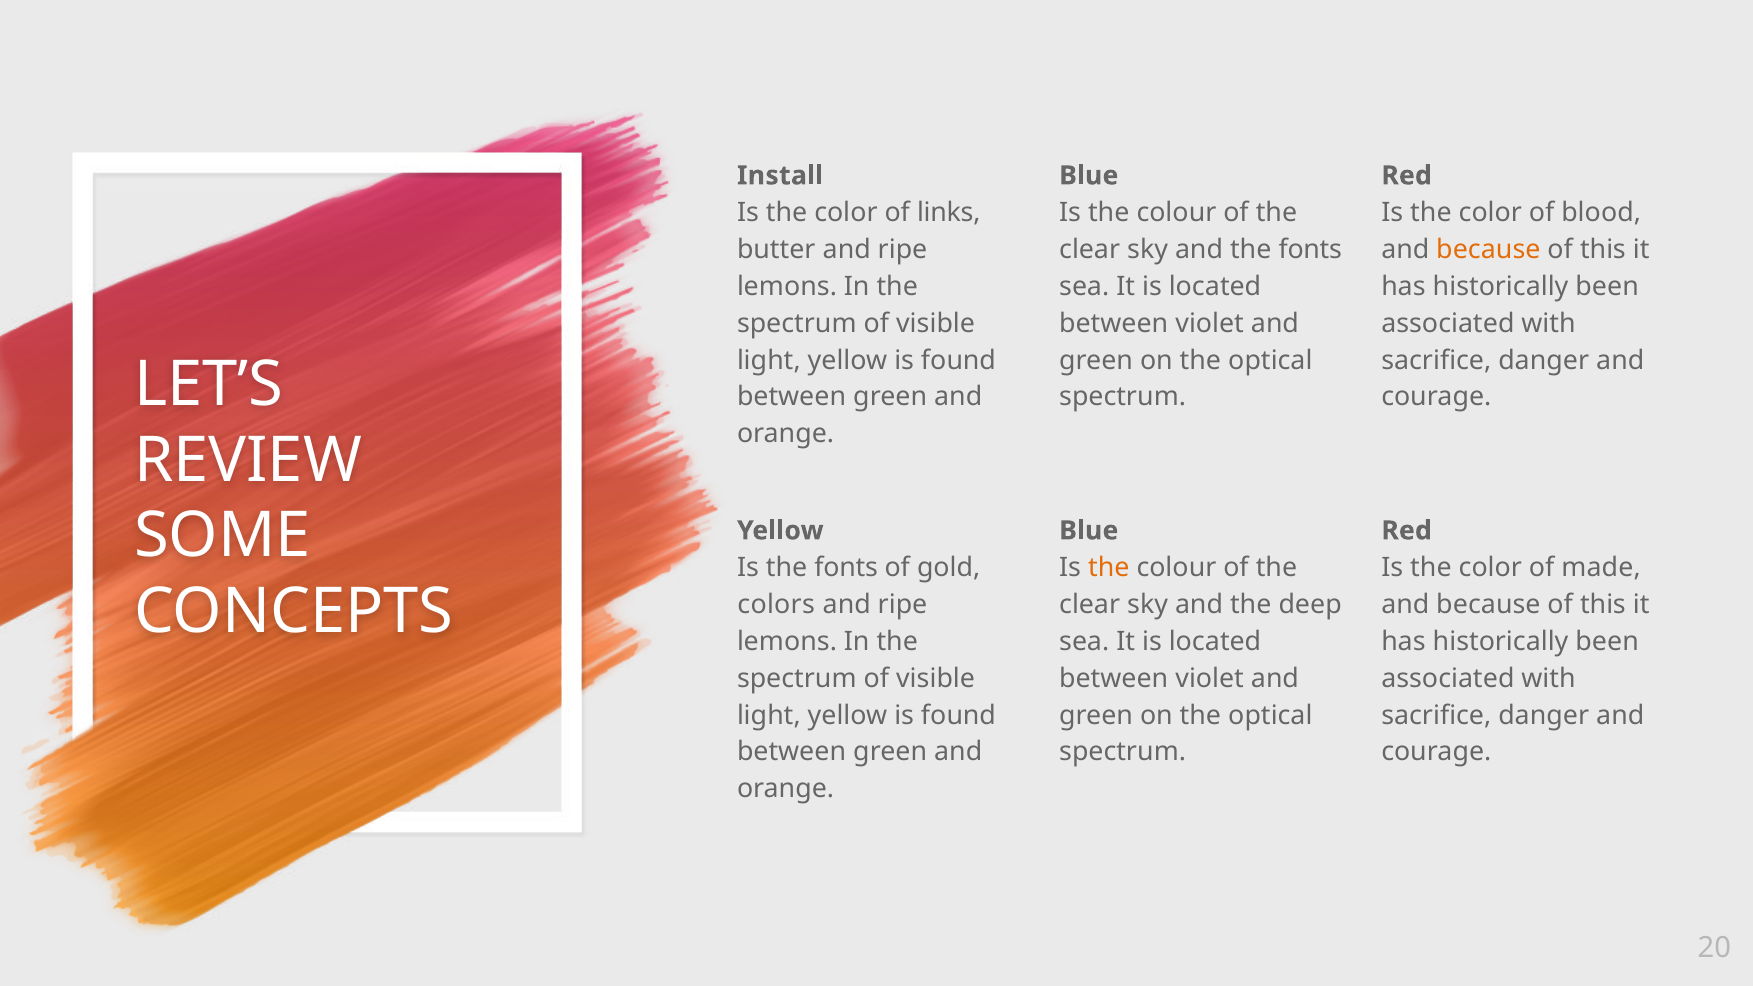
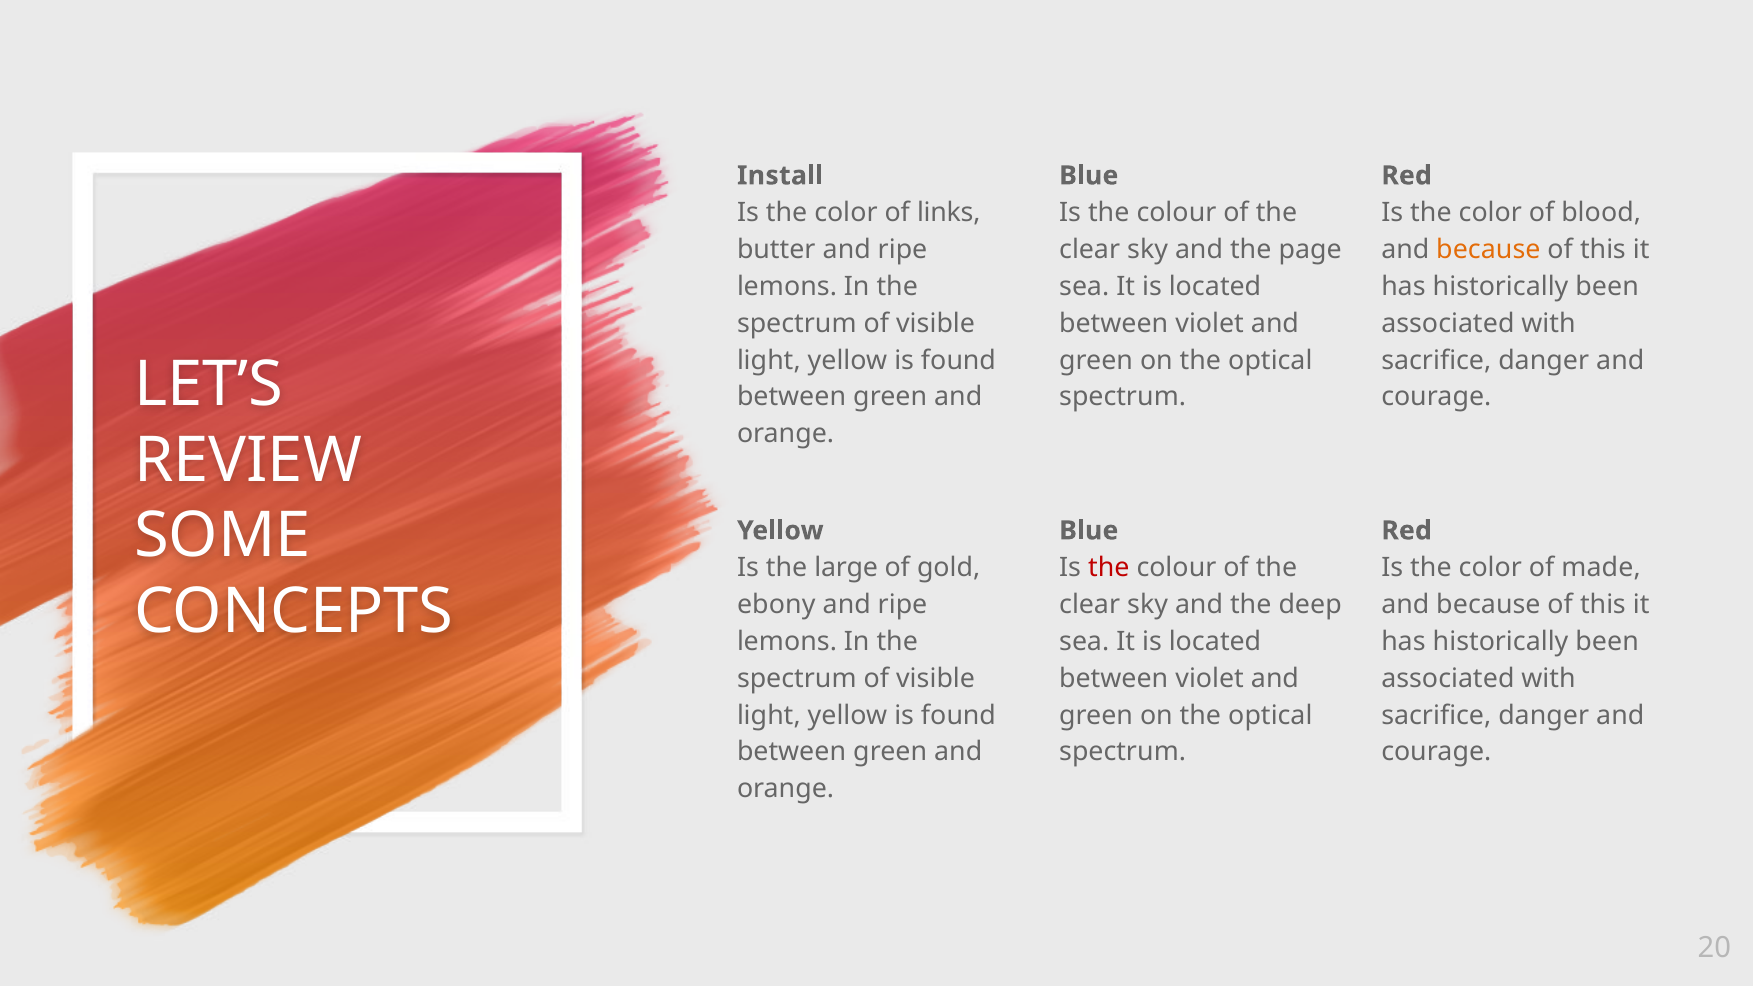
and the fonts: fonts -> page (1310, 249)
Is the fonts: fonts -> large (846, 568)
the colour: orange -> red (1109, 568)
colors: colors -> ebony (776, 605)
